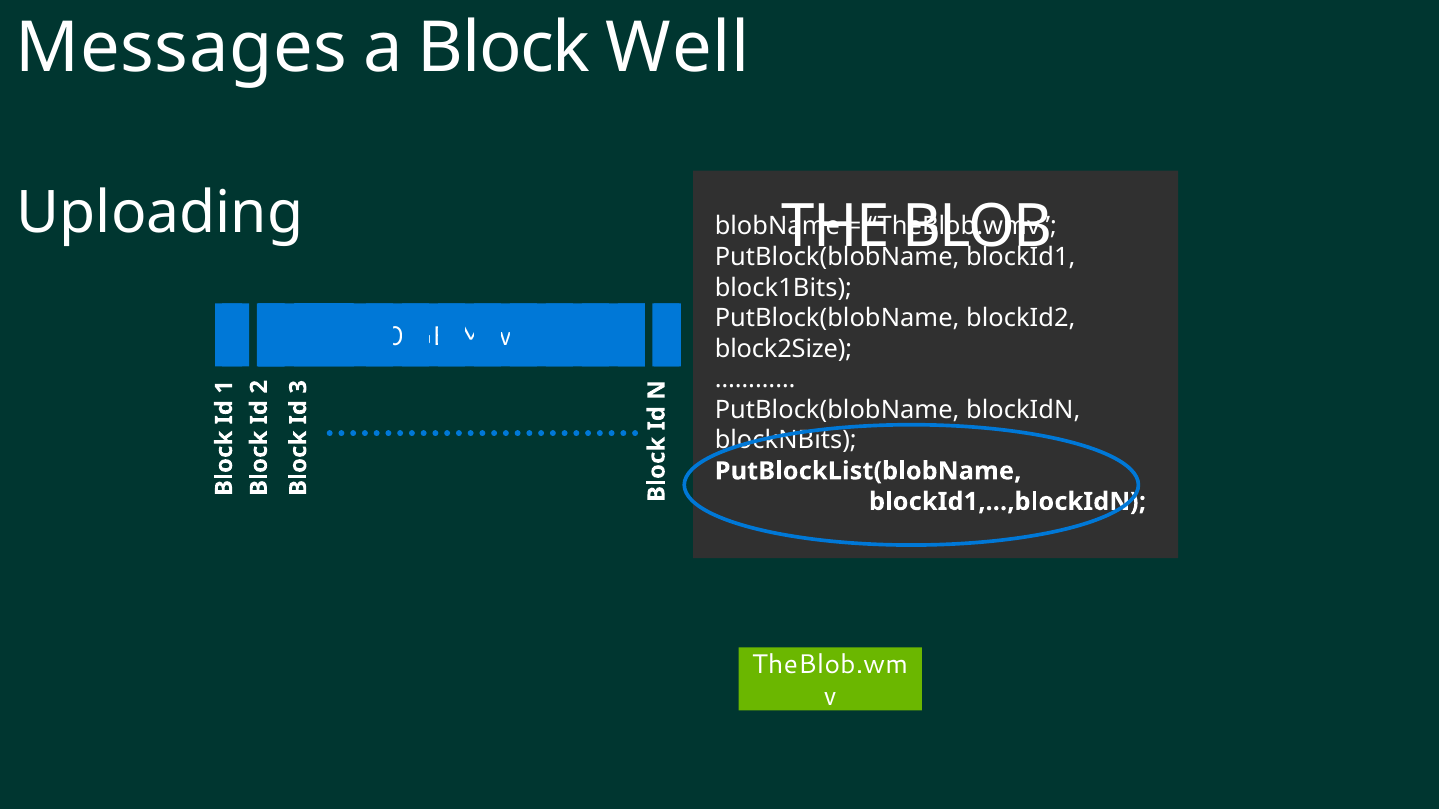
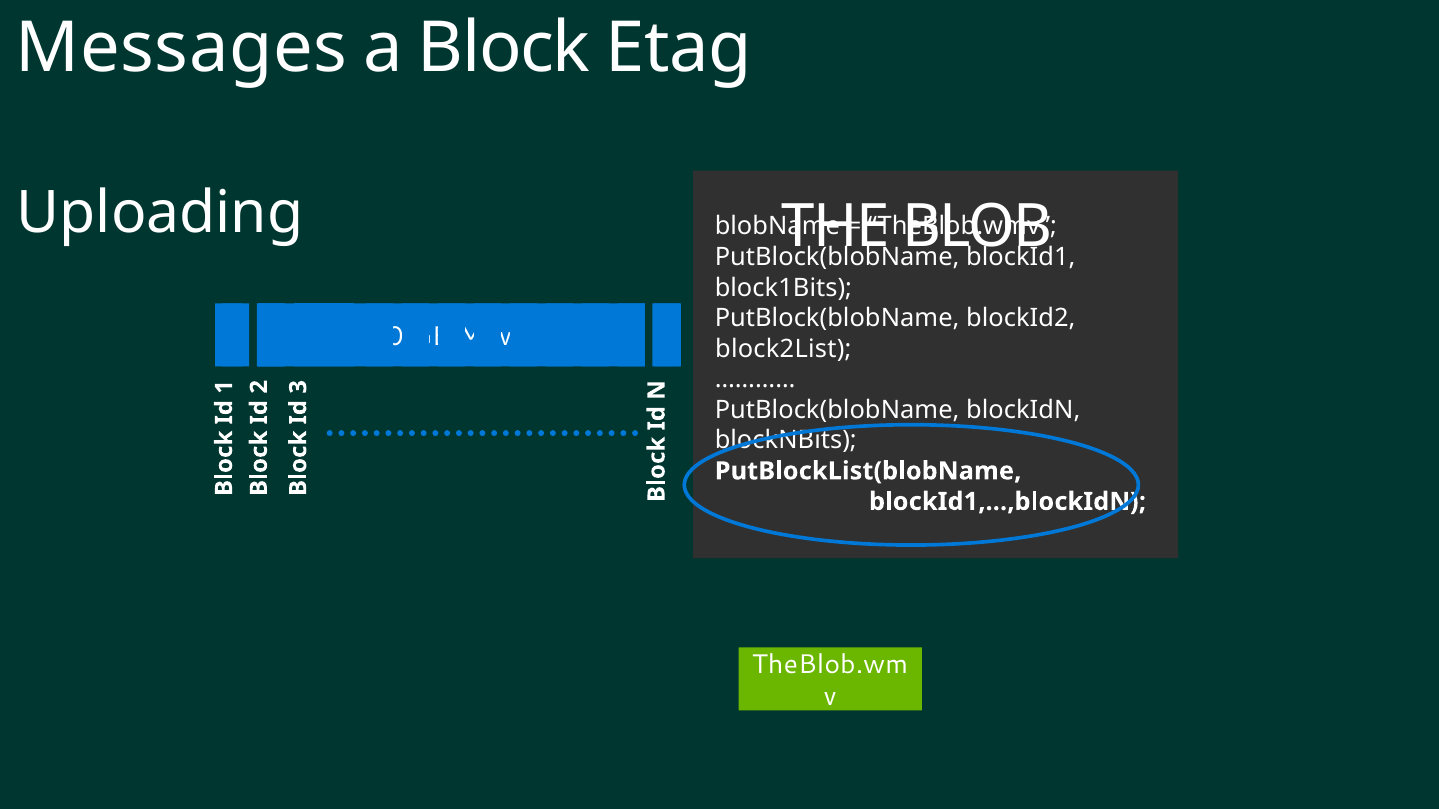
Well: Well -> Etag (678, 48)
block2Size: block2Size -> block2List (783, 349)
